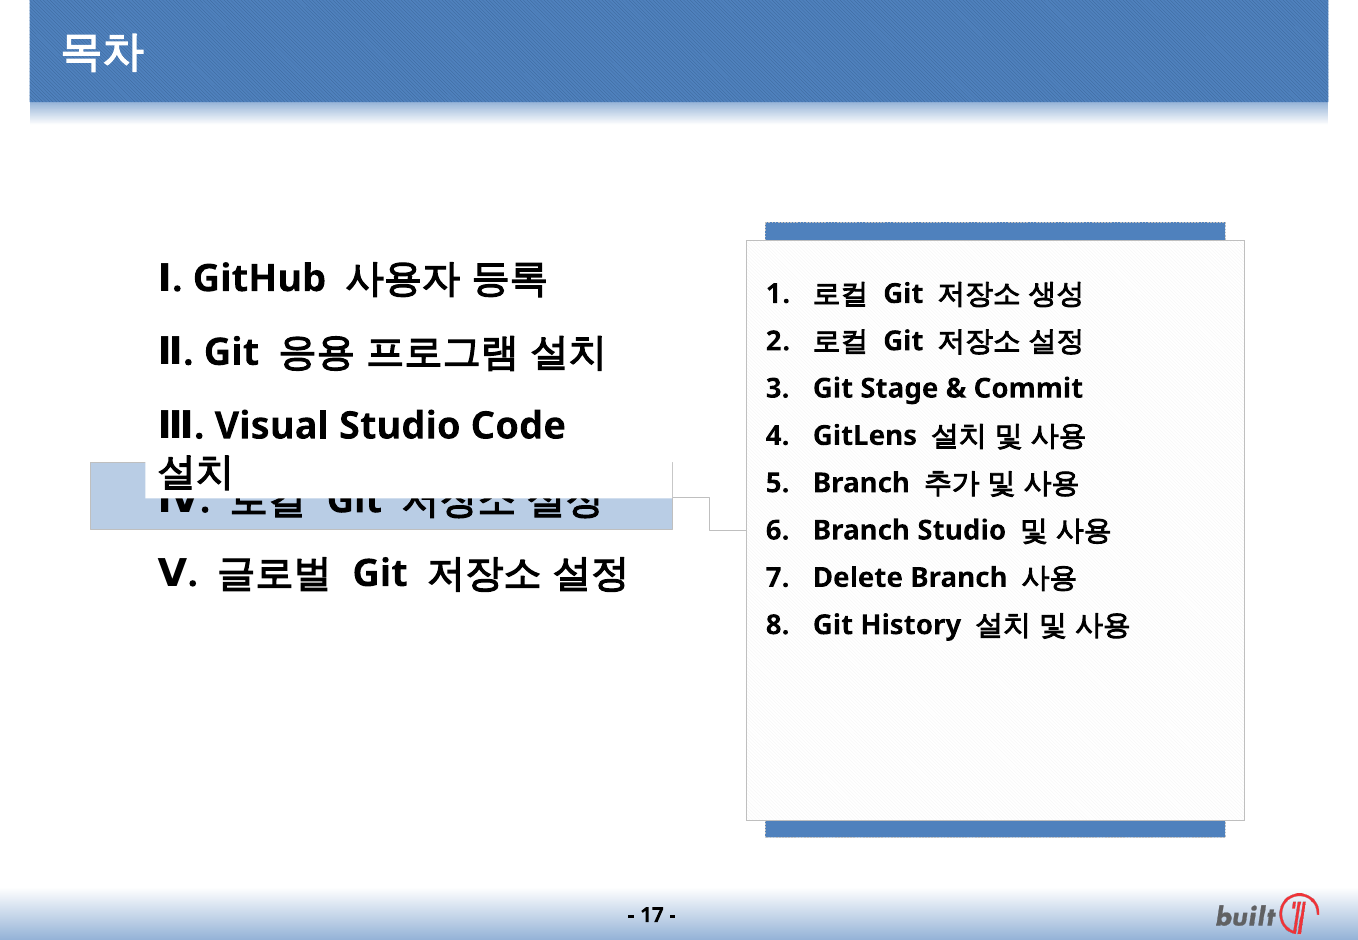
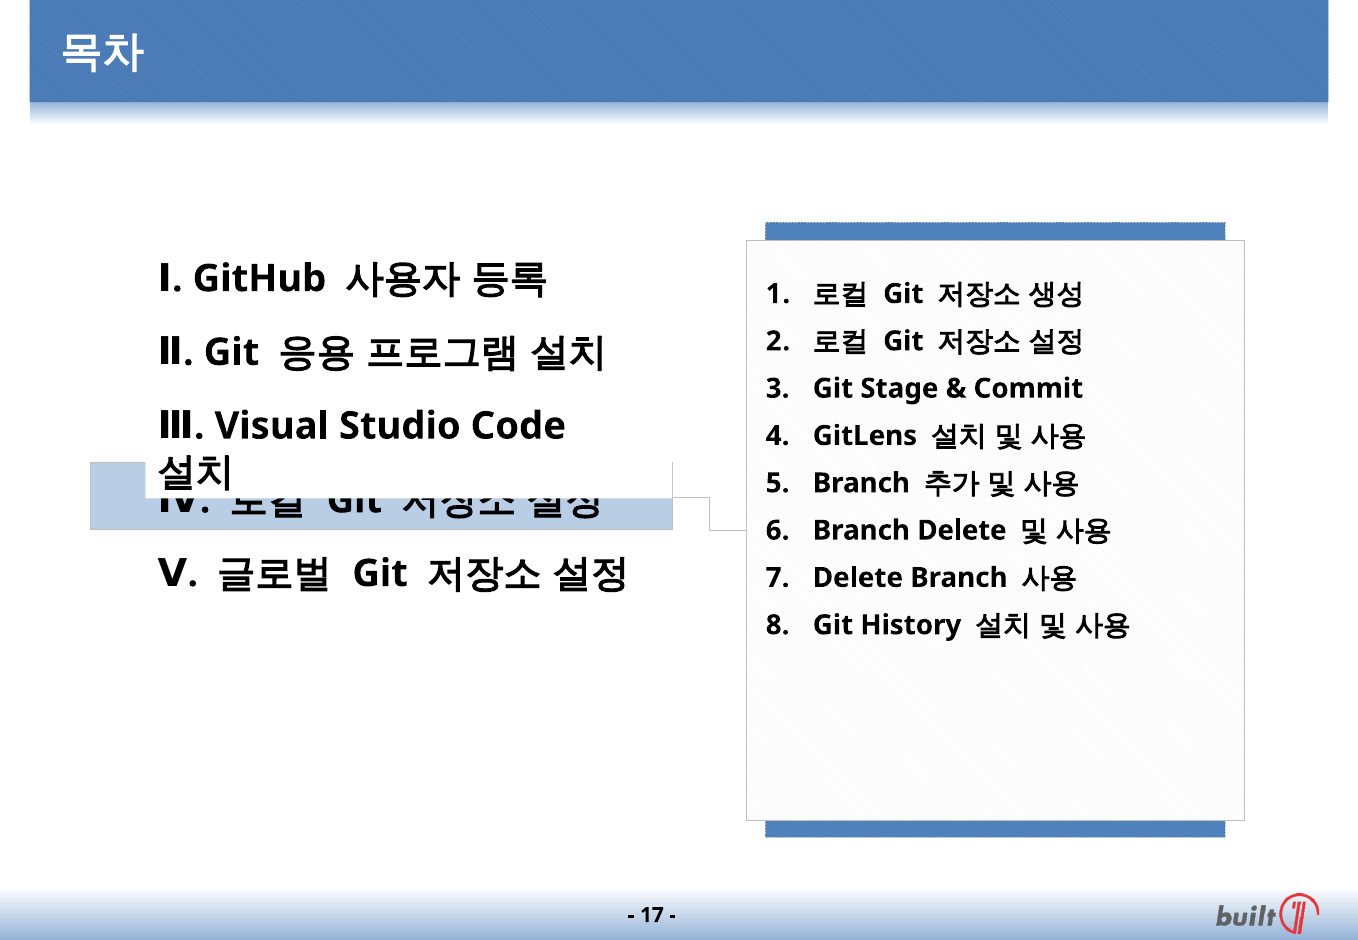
Branch Studio: Studio -> Delete (962, 531)
